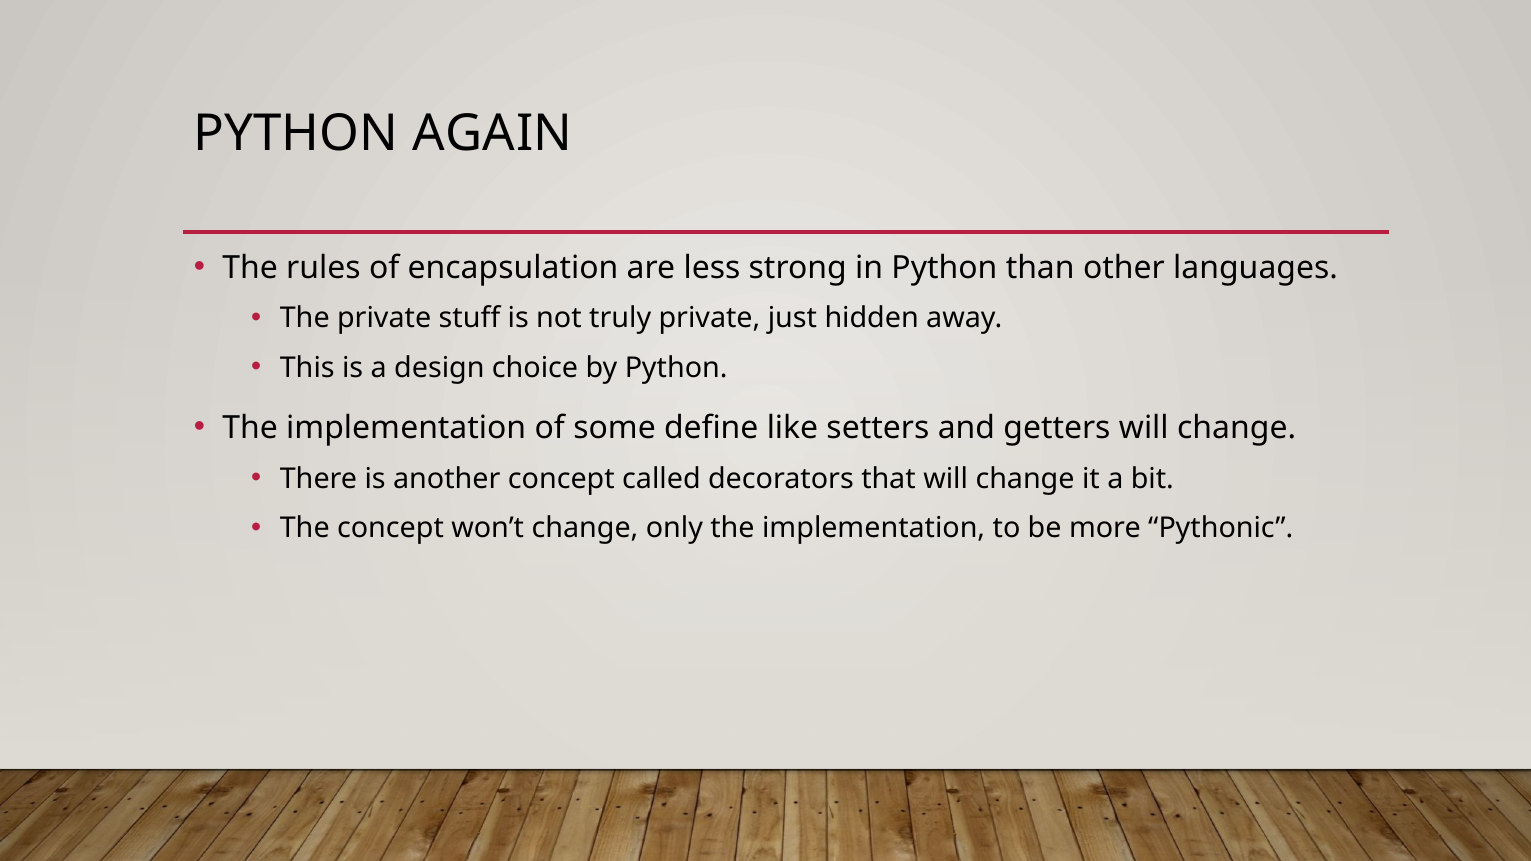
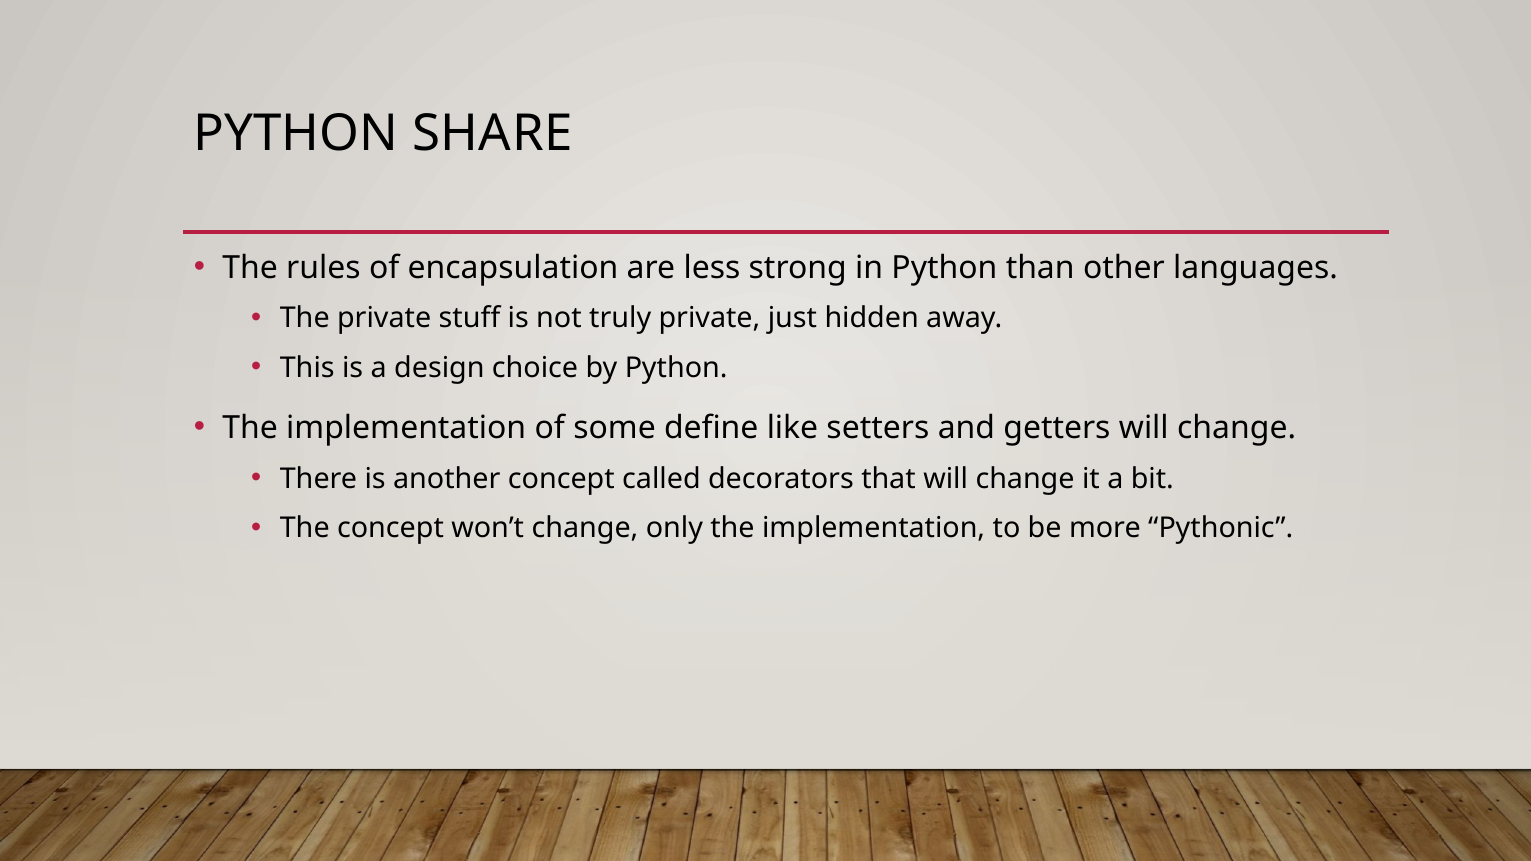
AGAIN: AGAIN -> SHARE (492, 134)
